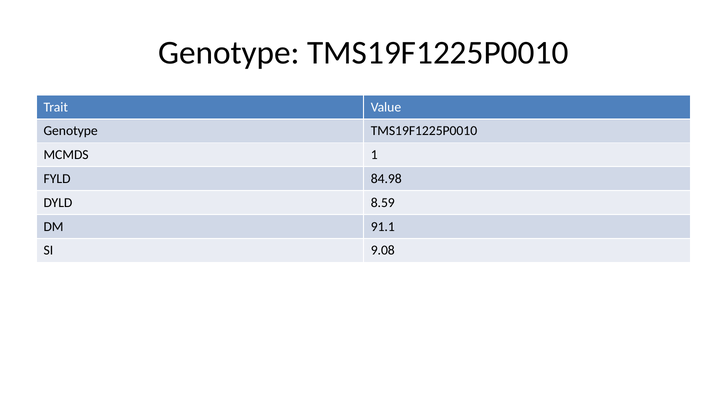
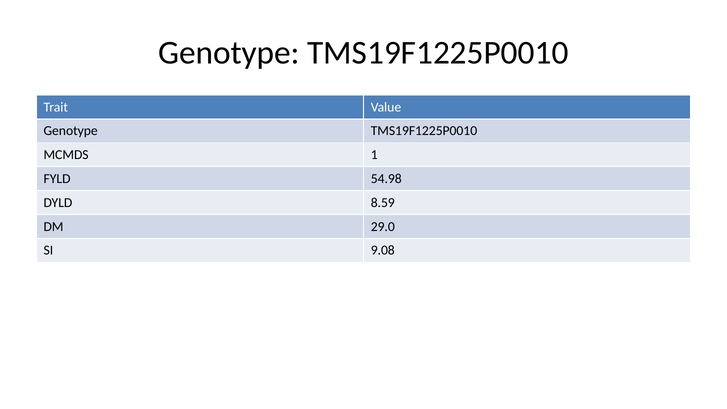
84.98: 84.98 -> 54.98 (386, 179)
91.1: 91.1 -> 29.0 (383, 227)
